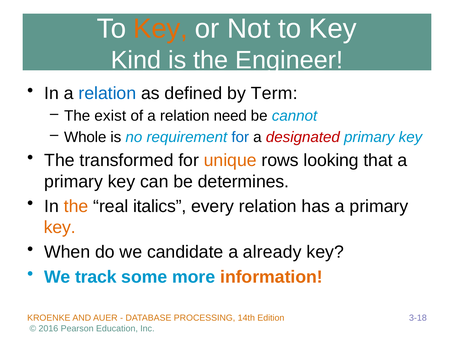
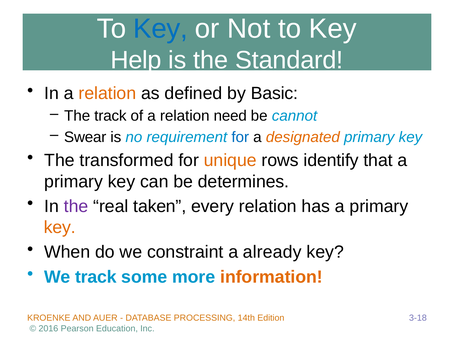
Key colour: orange -> blue (161, 29)
Kind: Kind -> Help (136, 60)
Engineer: Engineer -> Standard (289, 60)
relation colour: blue -> orange (107, 94)
Term: Term -> Basic (274, 94)
The exist: exist -> track (110, 116)
Whole: Whole -> Swear (85, 137)
designated colour: red -> orange (303, 137)
looking: looking -> identify (331, 161)
the colour: orange -> purple (76, 207)
italics: italics -> taken (160, 207)
candidate: candidate -> constraint (185, 253)
